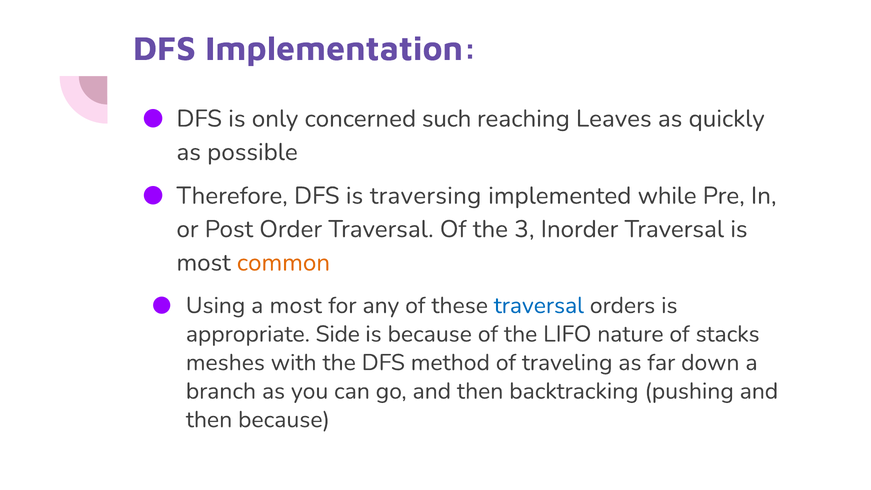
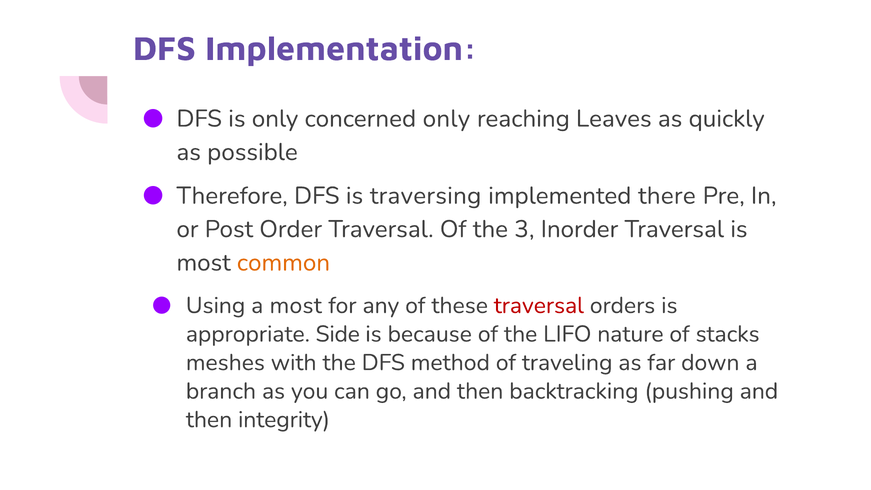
concerned such: such -> only (446, 119)
while: while -> there (667, 196)
traversal colour: blue -> red (539, 305)
then because: because -> integrity (284, 420)
